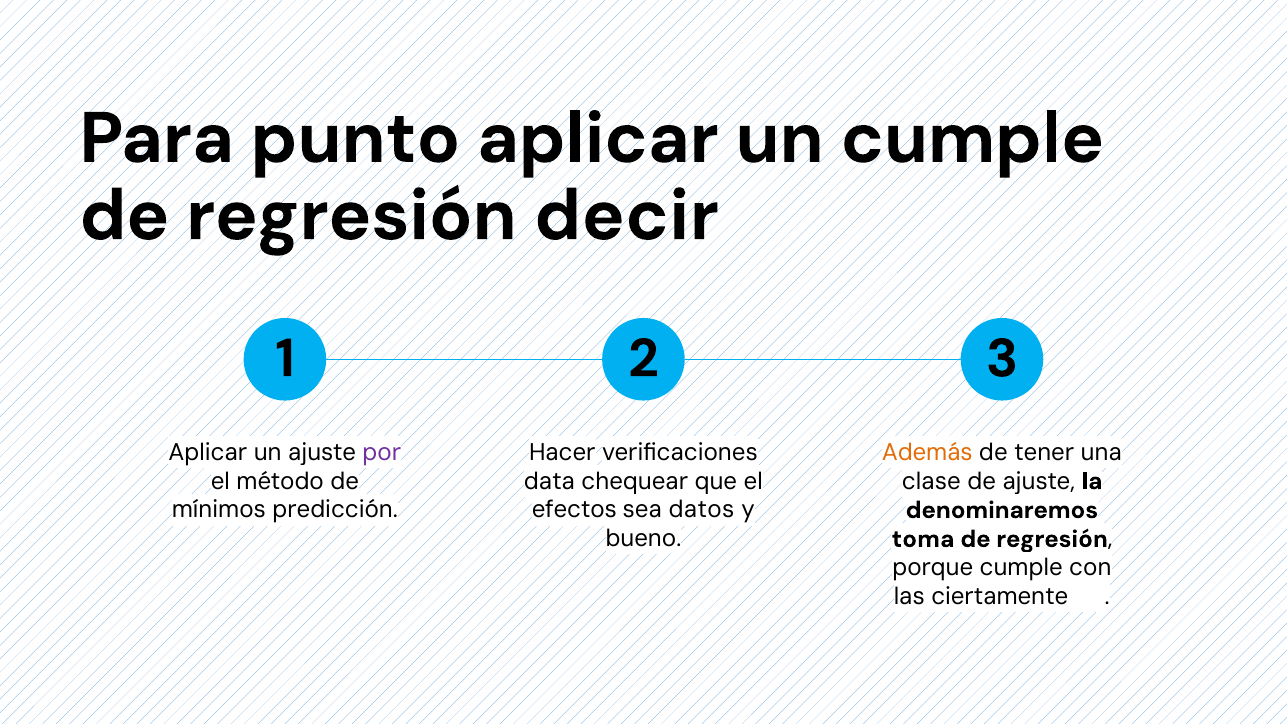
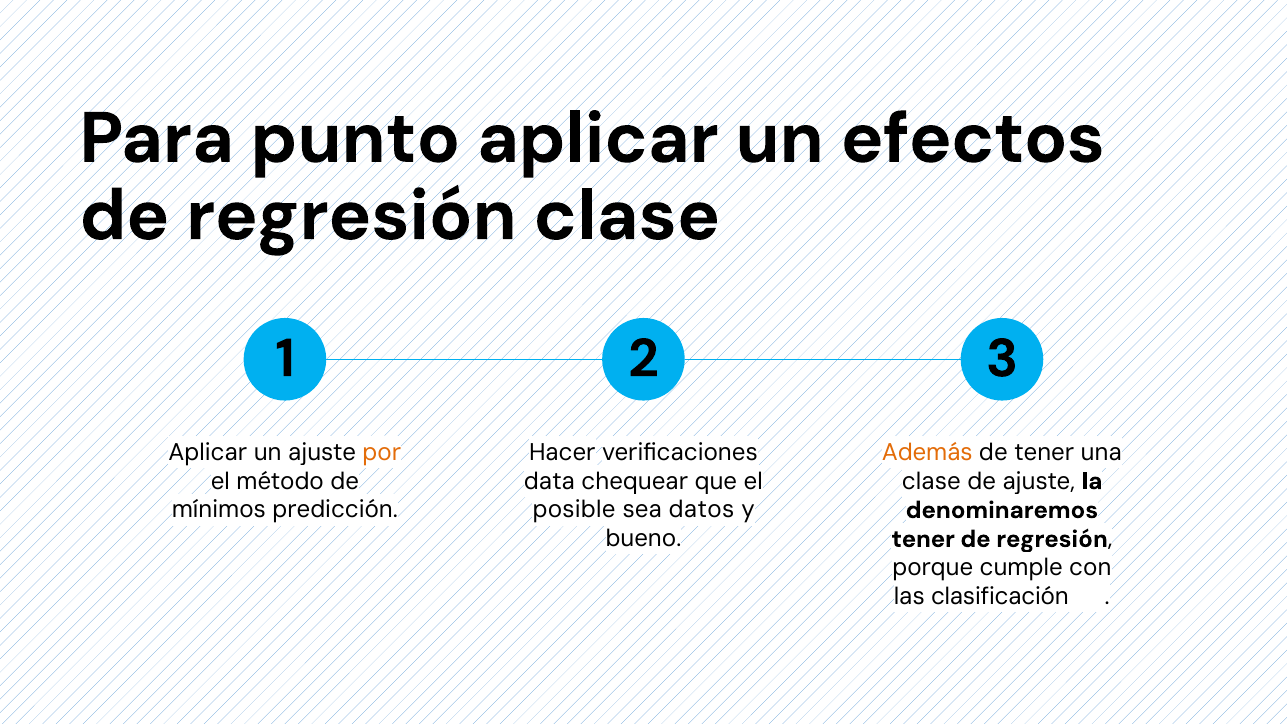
un cumple: cumple -> efectos (973, 138)
regresión decir: decir -> clase (627, 215)
por colour: purple -> orange (382, 452)
efectos: efectos -> posible (574, 510)
toma: toma -> tener (923, 539)
ciertamente: ciertamente -> clasificación (1000, 597)
